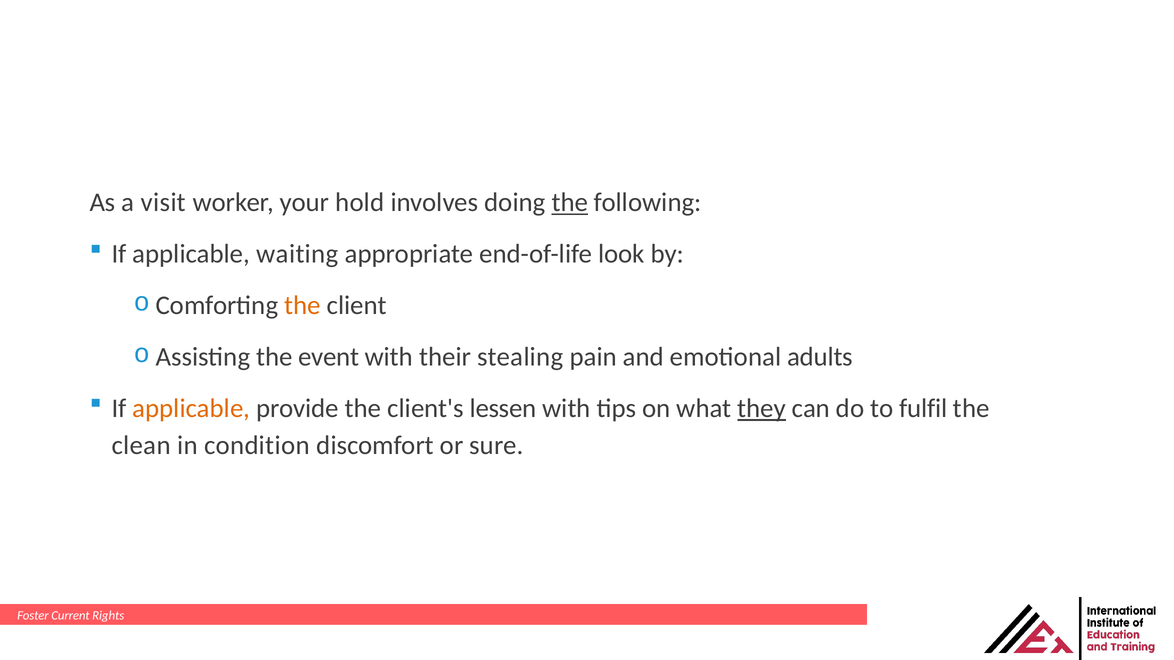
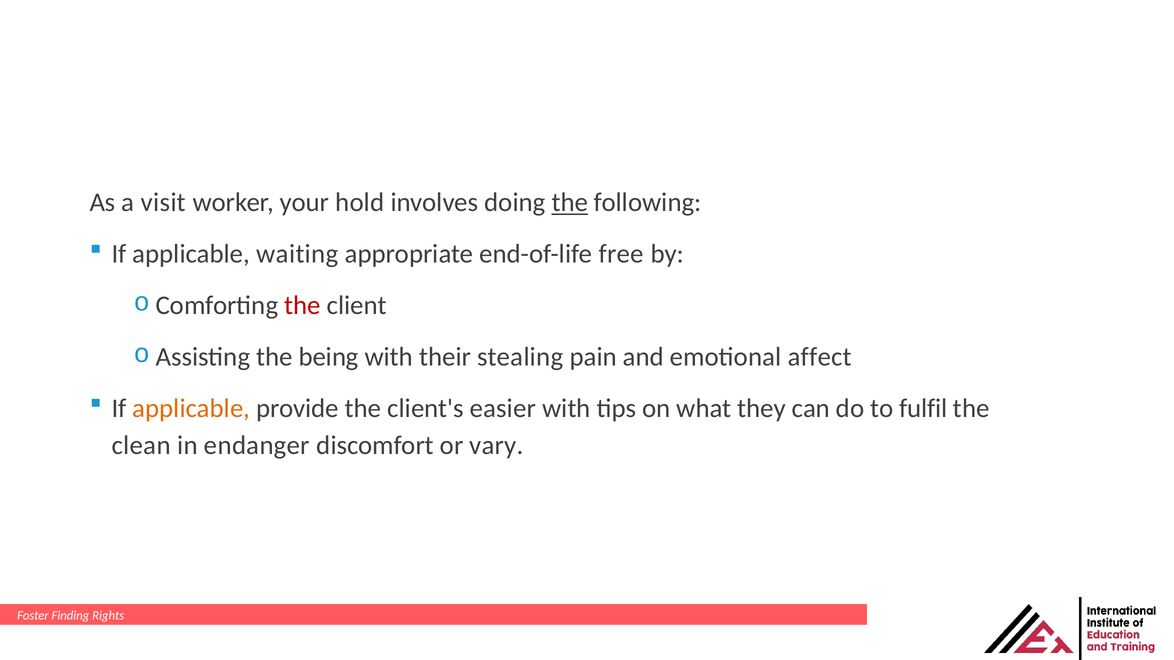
look: look -> free (621, 254)
the colour: orange -> red (302, 306)
event: event -> being (329, 357)
adults: adults -> affect (820, 357)
lessen: lessen -> easier (503, 409)
they underline: present -> none (762, 409)
condition: condition -> endanger (257, 445)
sure: sure -> vary (496, 445)
Current: Current -> Finding (70, 616)
